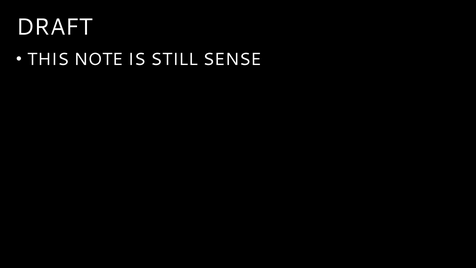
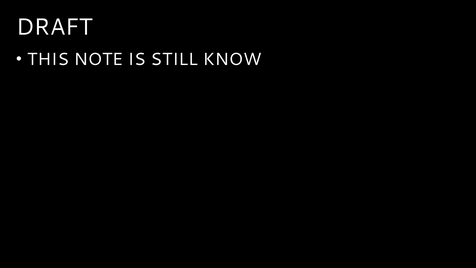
SENSE: SENSE -> KNOW (232, 59)
